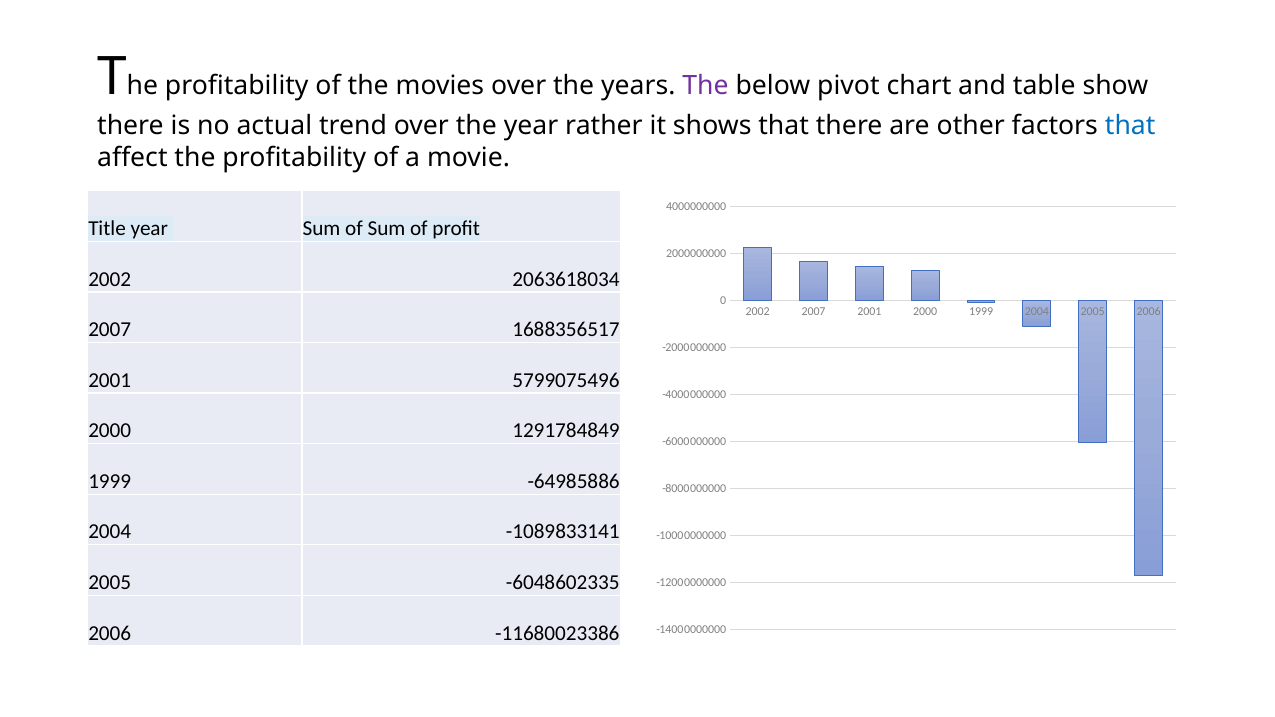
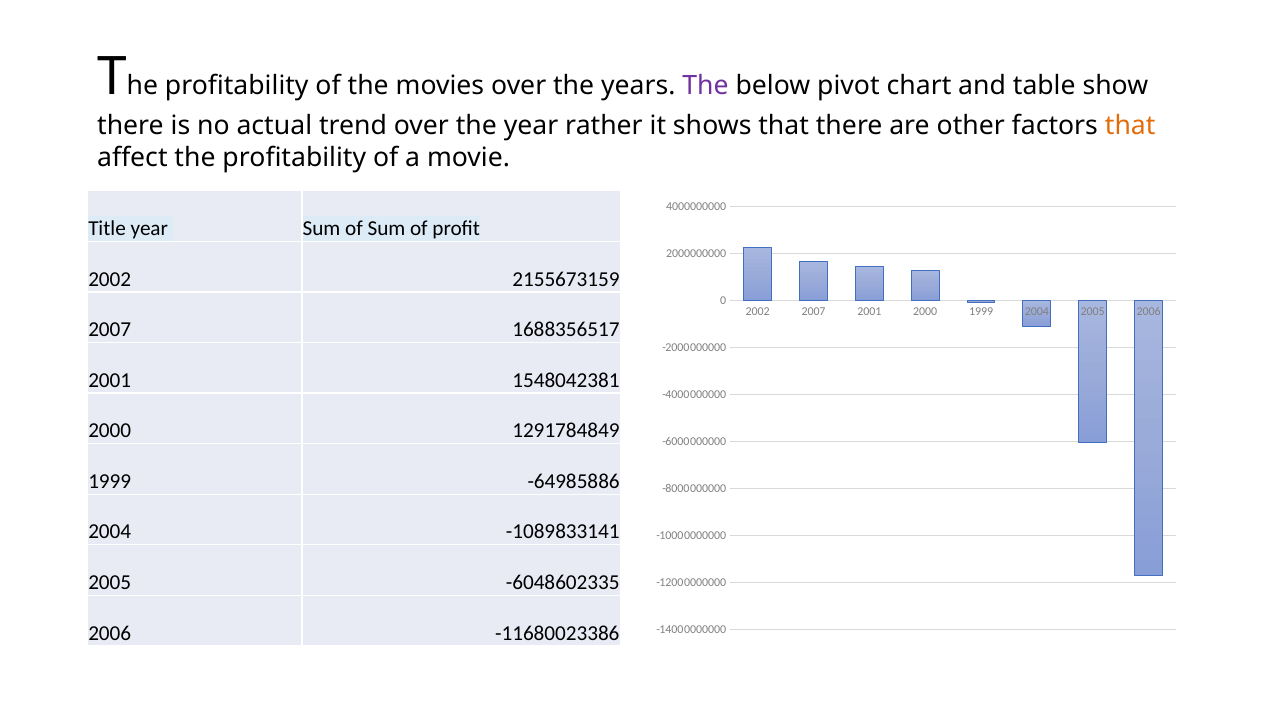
that colour: blue -> orange (1130, 125)
2063618034: 2063618034 -> 2155673159 (566, 279)
5799075496: 5799075496 -> 1548042381 (566, 380)
